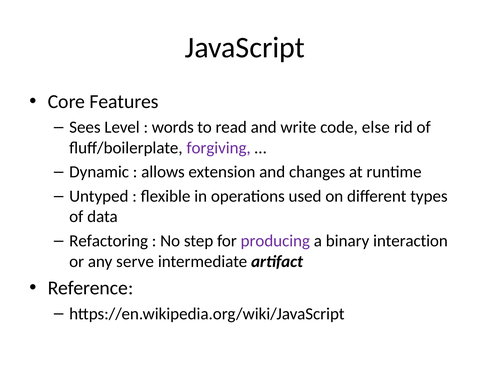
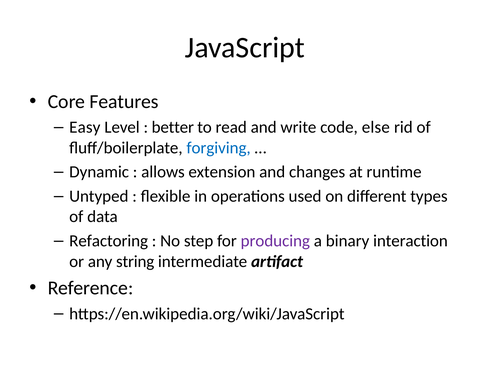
Sees: Sees -> Easy (85, 127)
words: words -> better (173, 127)
forgiving colour: purple -> blue (219, 148)
serve: serve -> string (135, 261)
